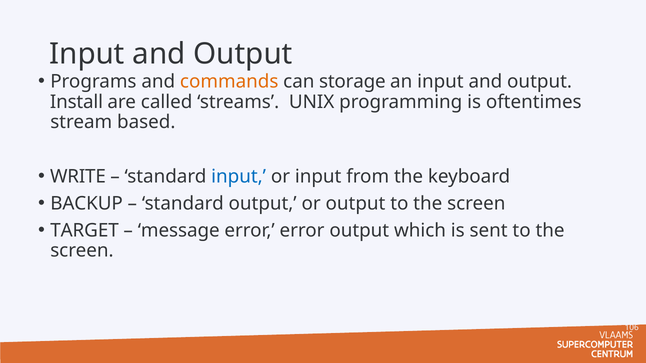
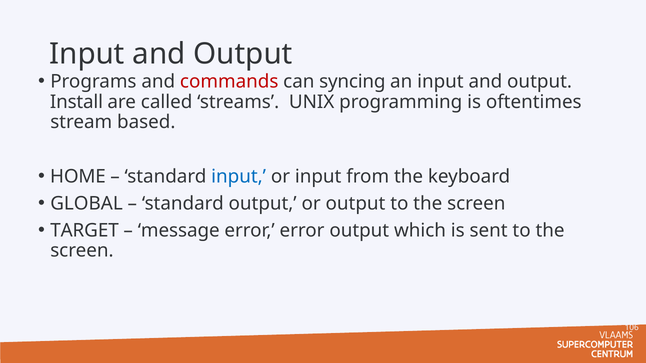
commands colour: orange -> red (229, 82)
storage: storage -> syncing (352, 82)
WRITE: WRITE -> HOME (78, 176)
BACKUP: BACKUP -> GLOBAL (87, 204)
